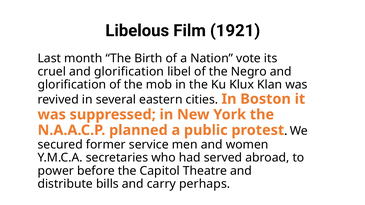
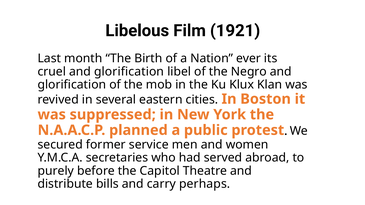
vote: vote -> ever (249, 58)
power: power -> purely (56, 171)
